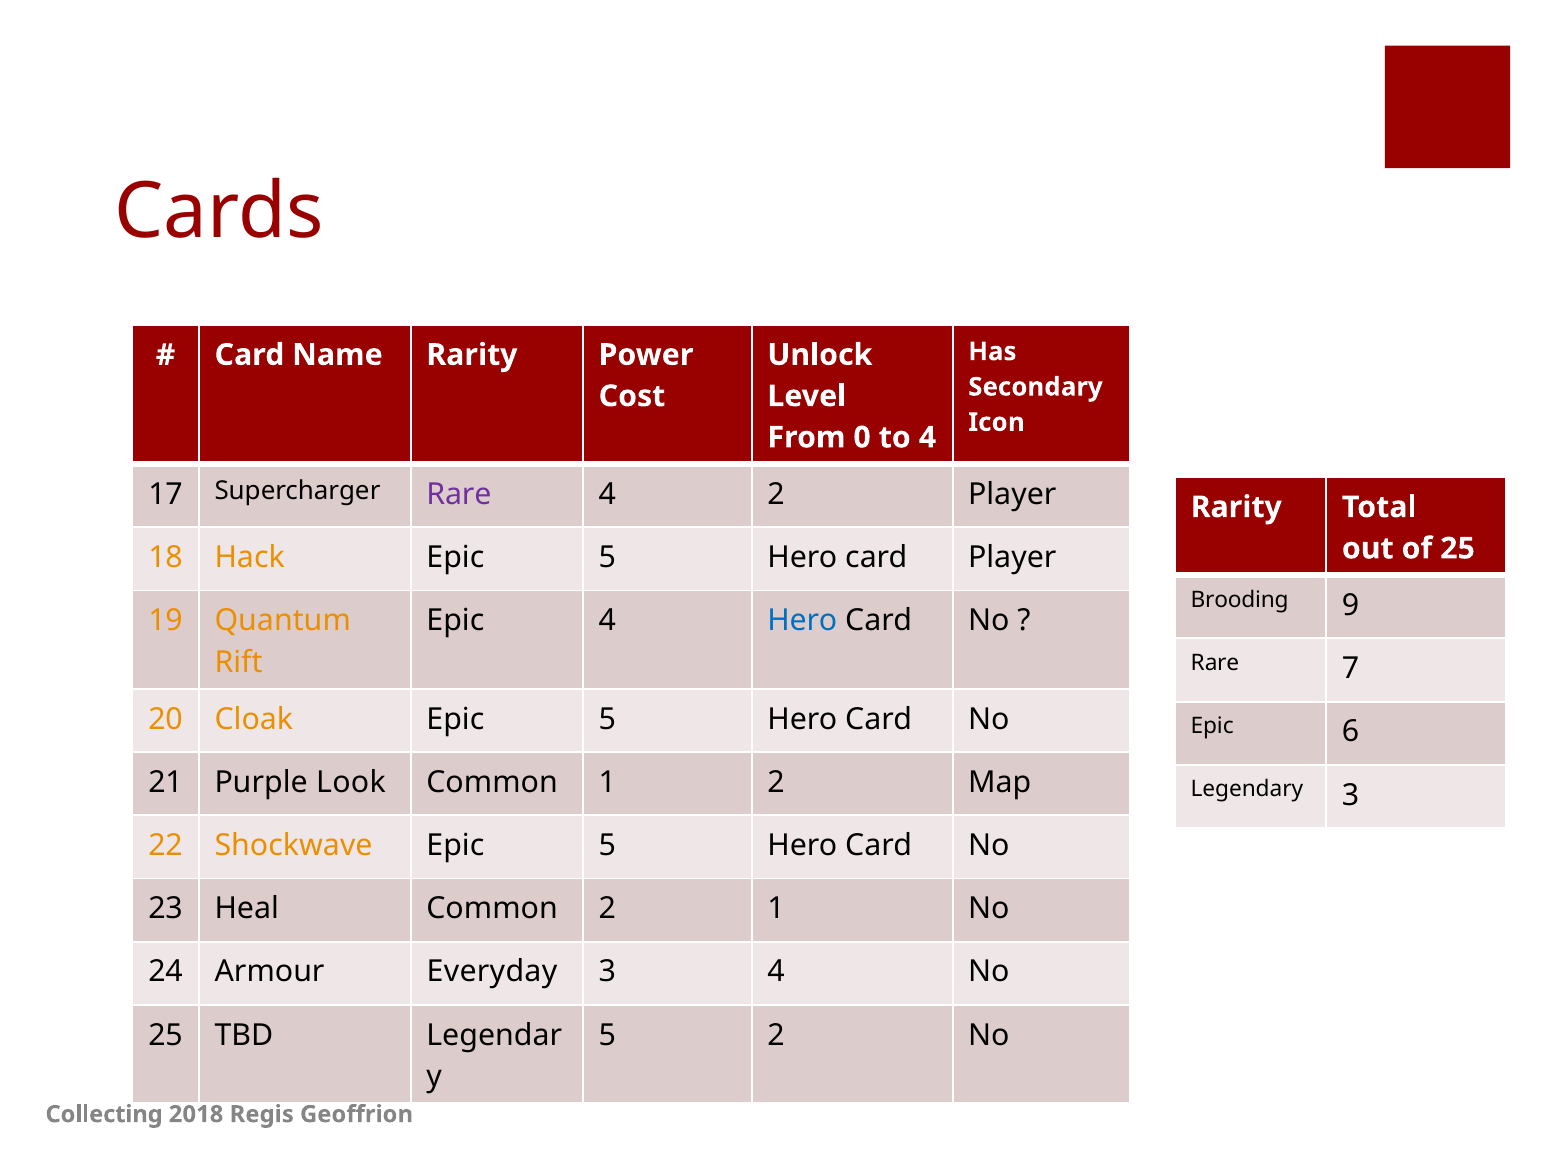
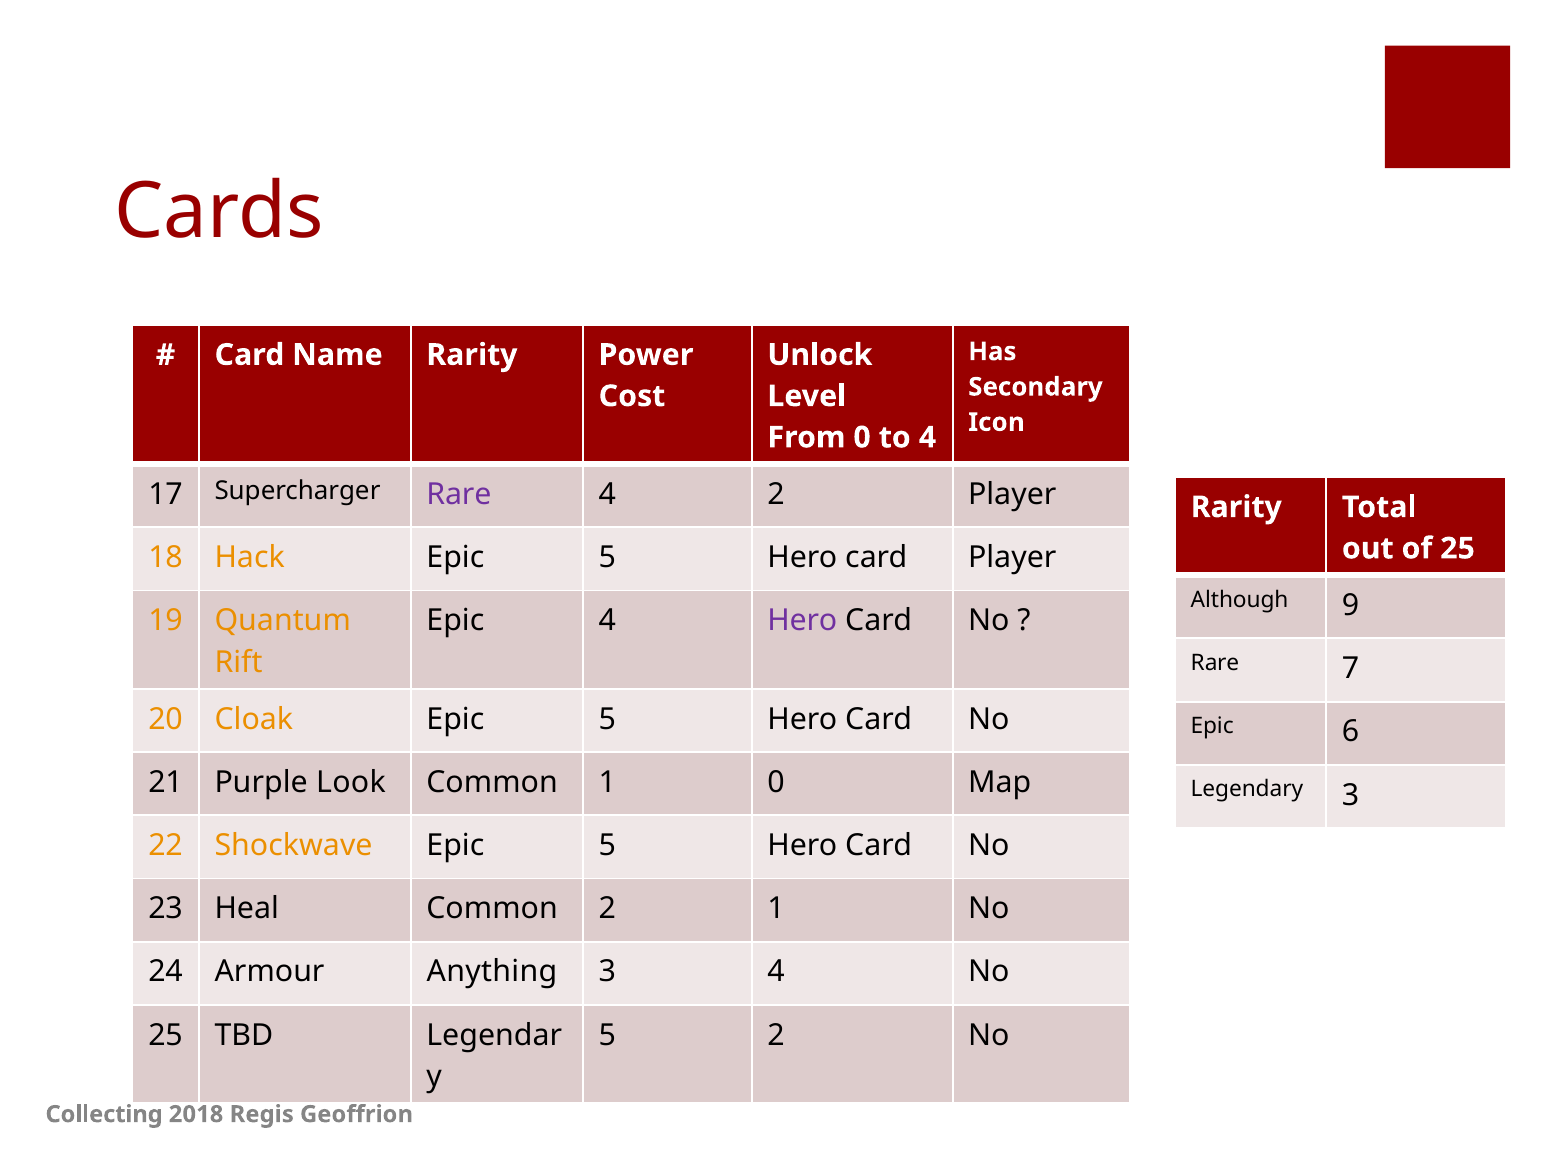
Brooding: Brooding -> Although (1240, 600)
Hero colour: blue -> purple (802, 621)
1 2: 2 -> 0 (776, 782)
Everyday: Everyday -> Anything (492, 972)
